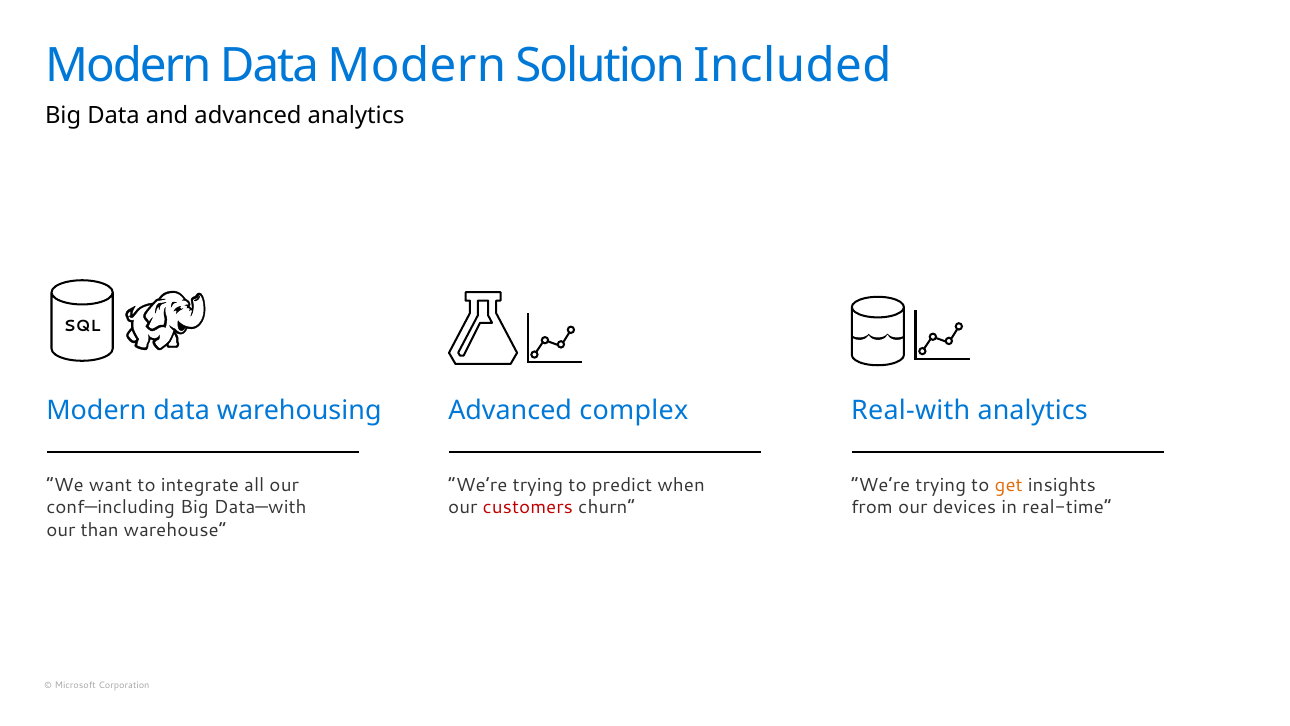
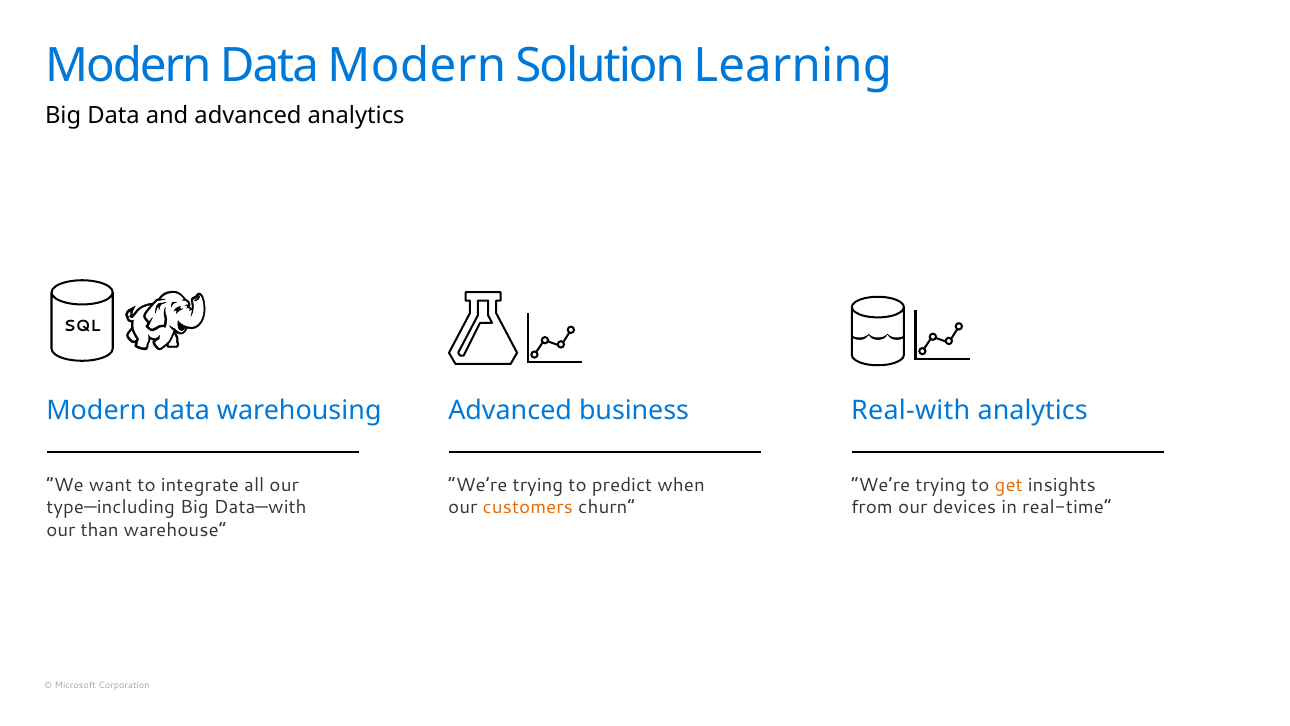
Included: Included -> Learning (793, 66)
complex: complex -> business (634, 410)
customers colour: red -> orange (528, 507)
conf—including: conf—including -> type—including (111, 507)
